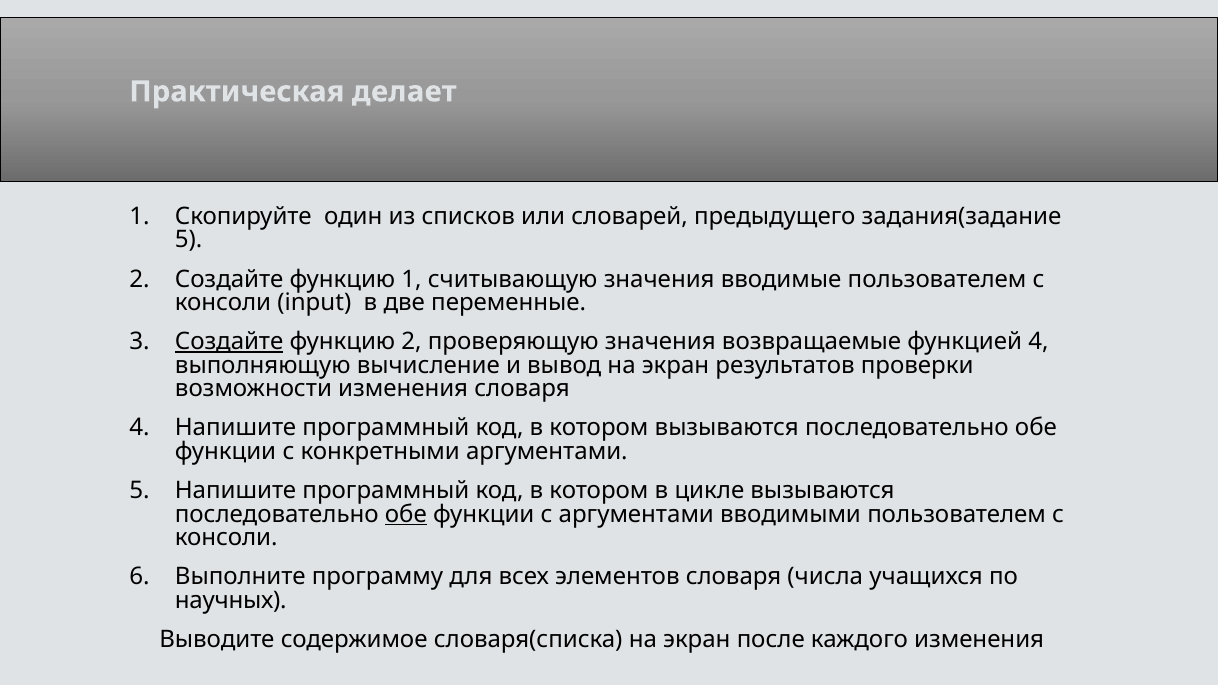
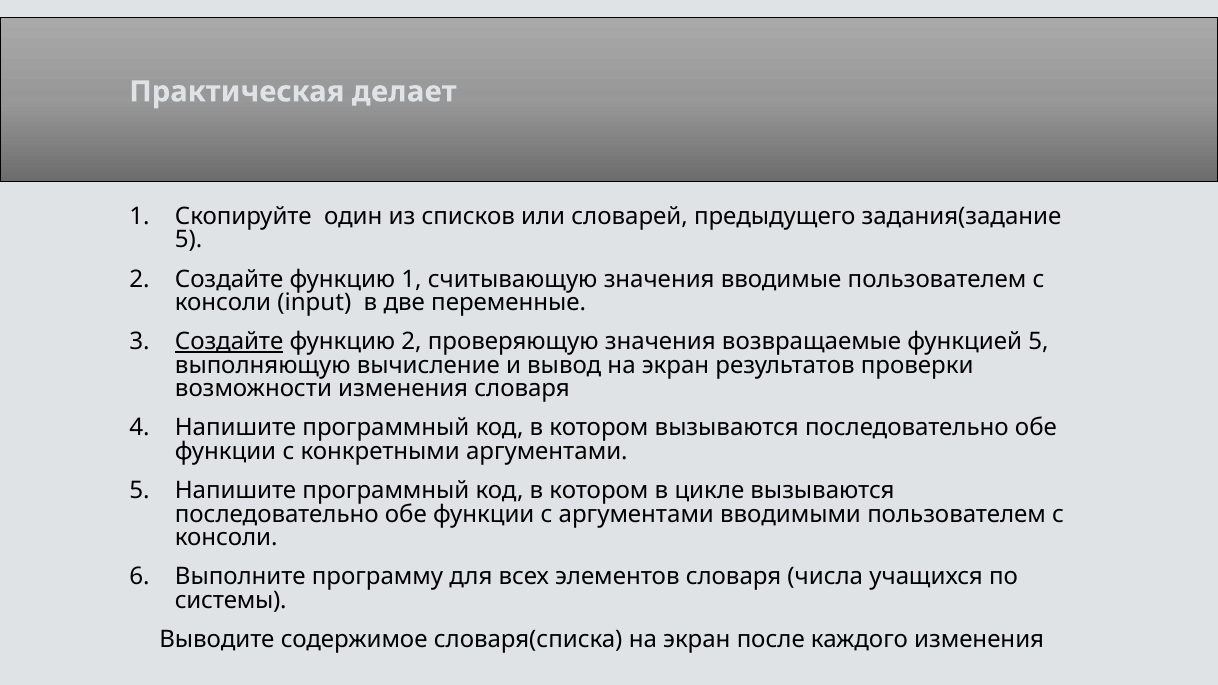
функцией 4: 4 -> 5 (1038, 342)
обе underline: present -> none (406, 514)
научных: научных -> системы (231, 601)
